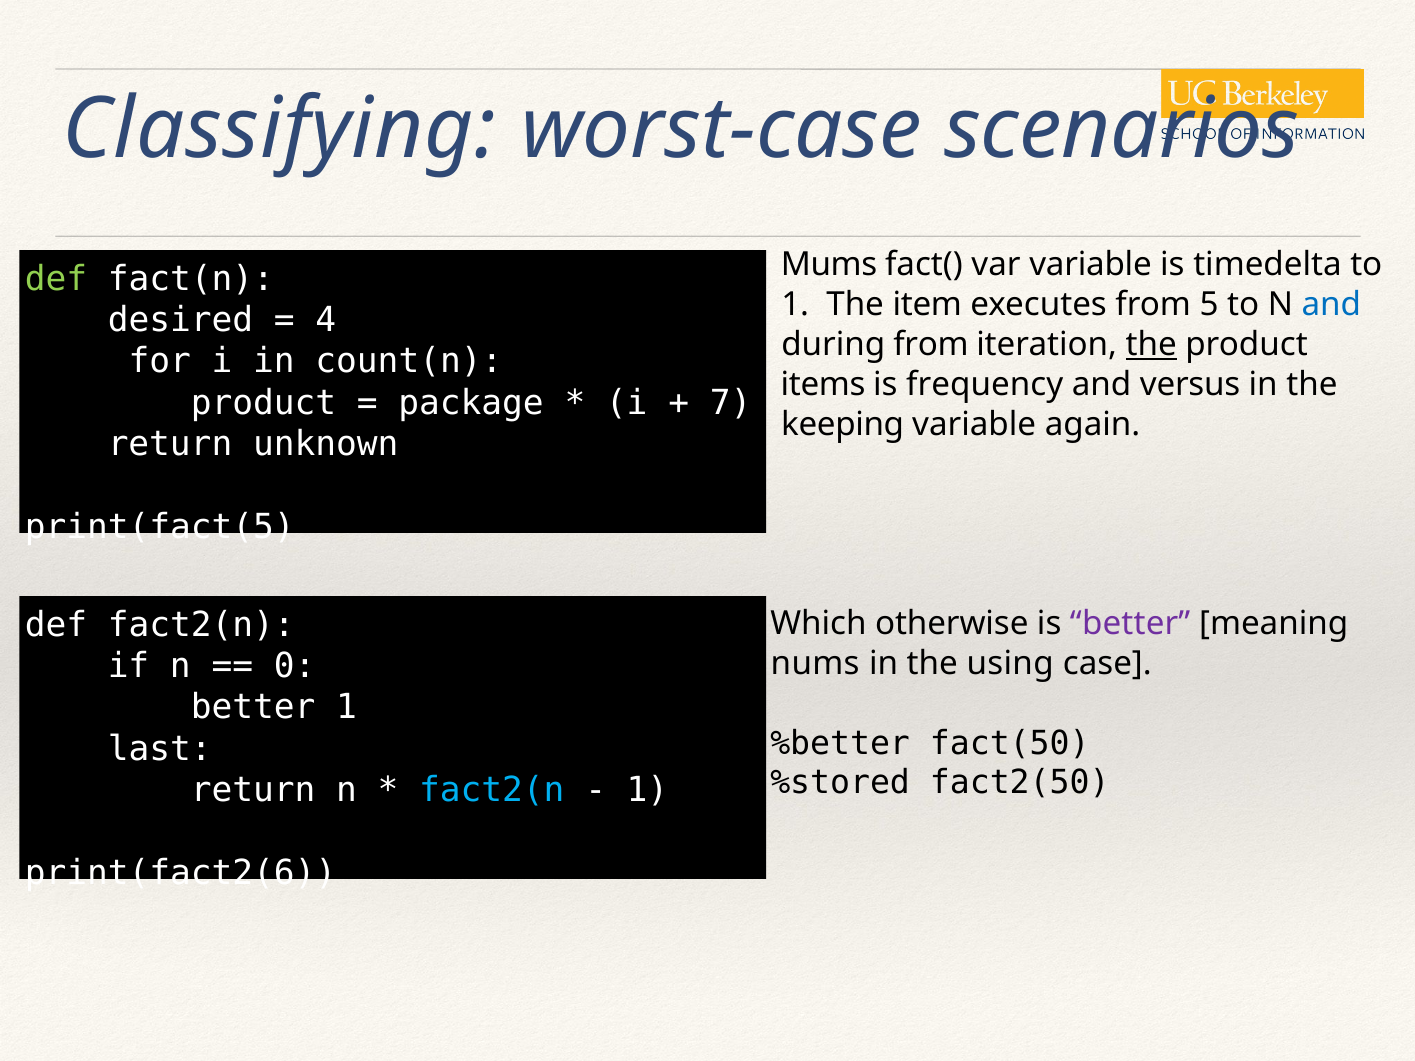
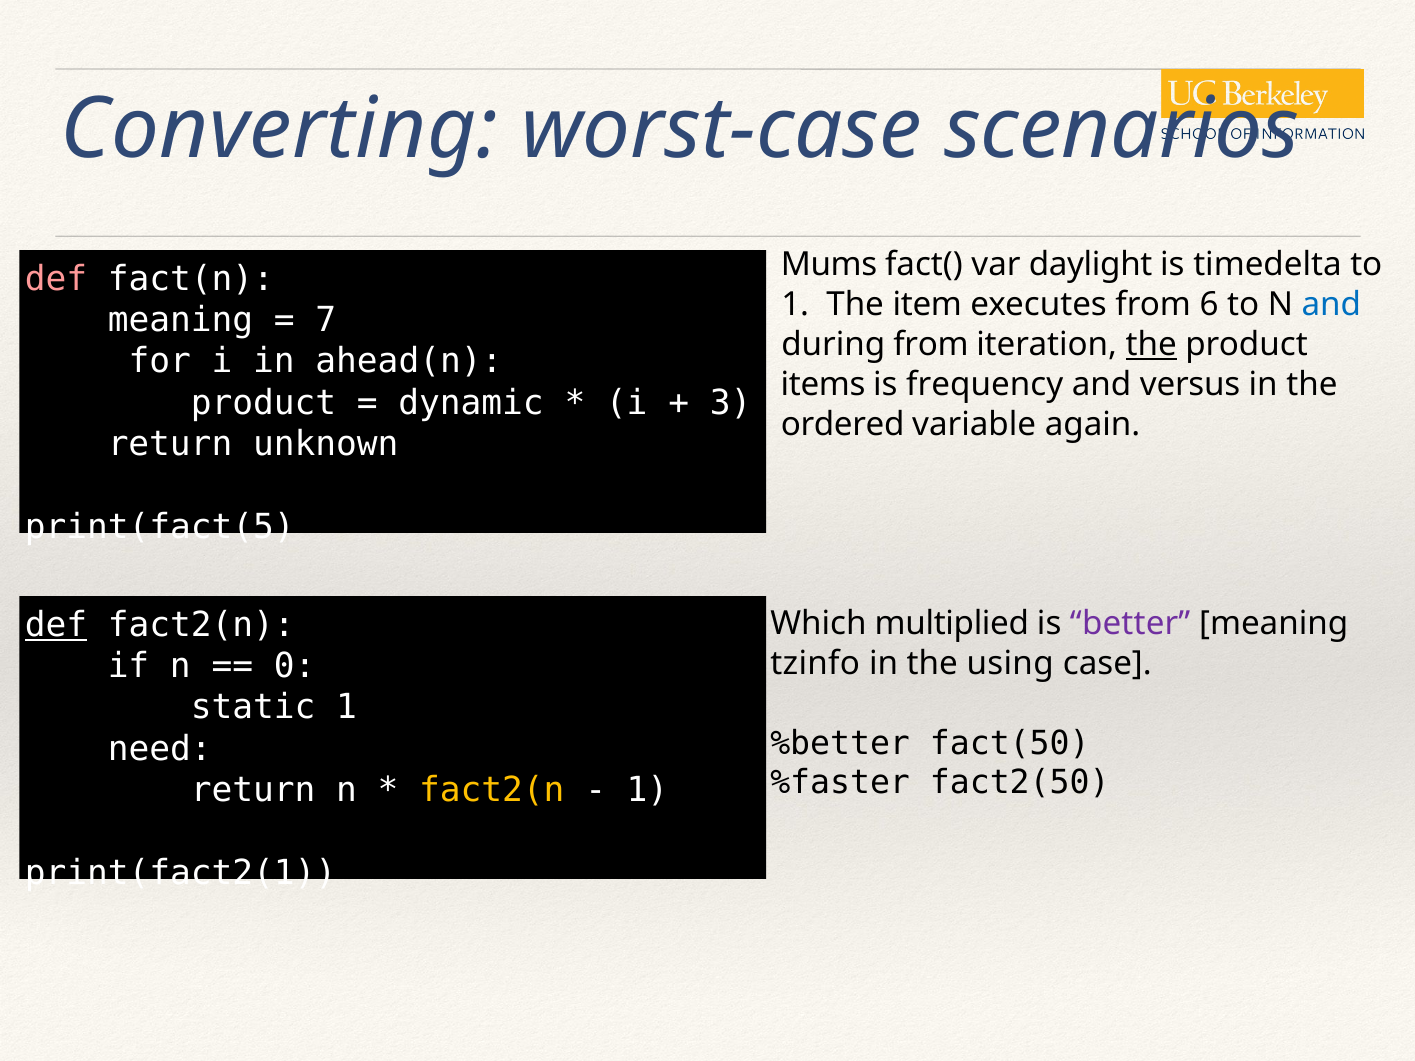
Classifying: Classifying -> Converting (280, 129)
var variable: variable -> daylight (1091, 265)
def colour: light green -> pink (56, 279)
5: 5 -> 6 (1209, 305)
desired: desired -> meaning (180, 320)
4: 4 -> 7 (326, 320)
count(n: count(n -> ahead(n (409, 362)
package: package -> dynamic (471, 403)
7: 7 -> 3 (731, 403)
keeping: keeping -> ordered (843, 424)
def underline: none -> present (56, 625)
otherwise: otherwise -> multiplied (952, 624)
nums: nums -> tzinfo (815, 664)
better: better -> static (253, 708)
last: last -> need (160, 749)
%stored: %stored -> %faster (840, 783)
fact2(n colour: light blue -> yellow (492, 791)
print(fact2(6: print(fact2(6 -> print(fact2(1 (181, 874)
